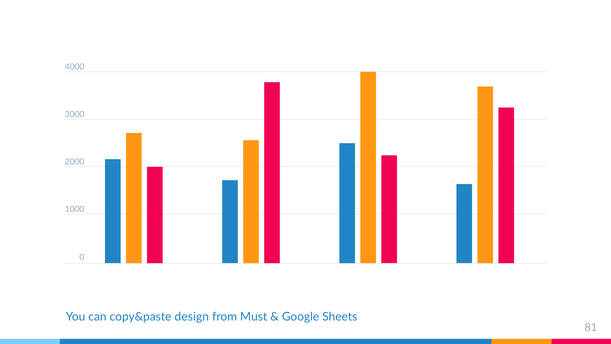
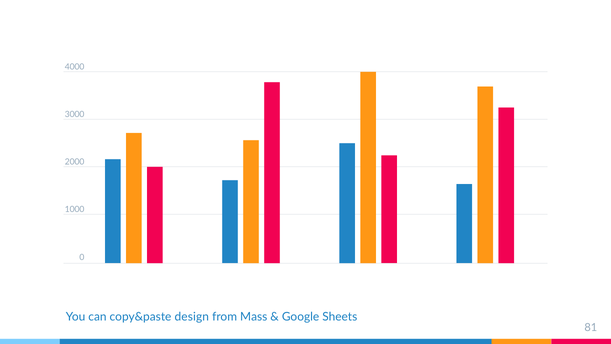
Must: Must -> Mass (254, 317)
